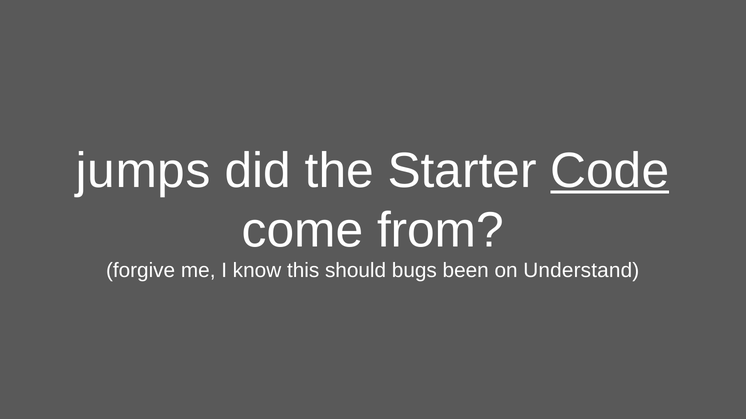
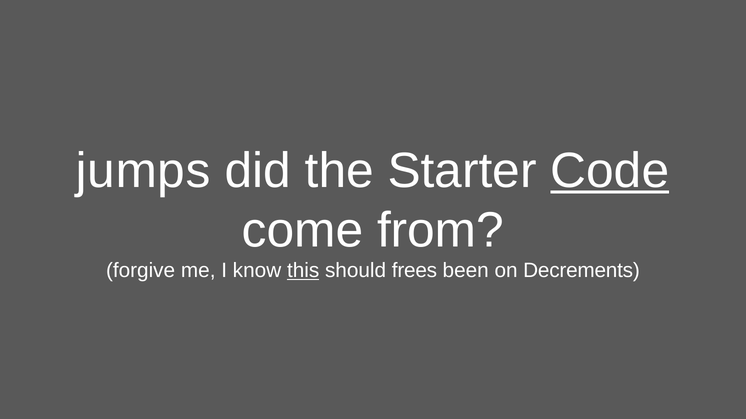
this underline: none -> present (303, 271)
bugs: bugs -> frees (414, 271)
Understand: Understand -> Decrements (582, 271)
